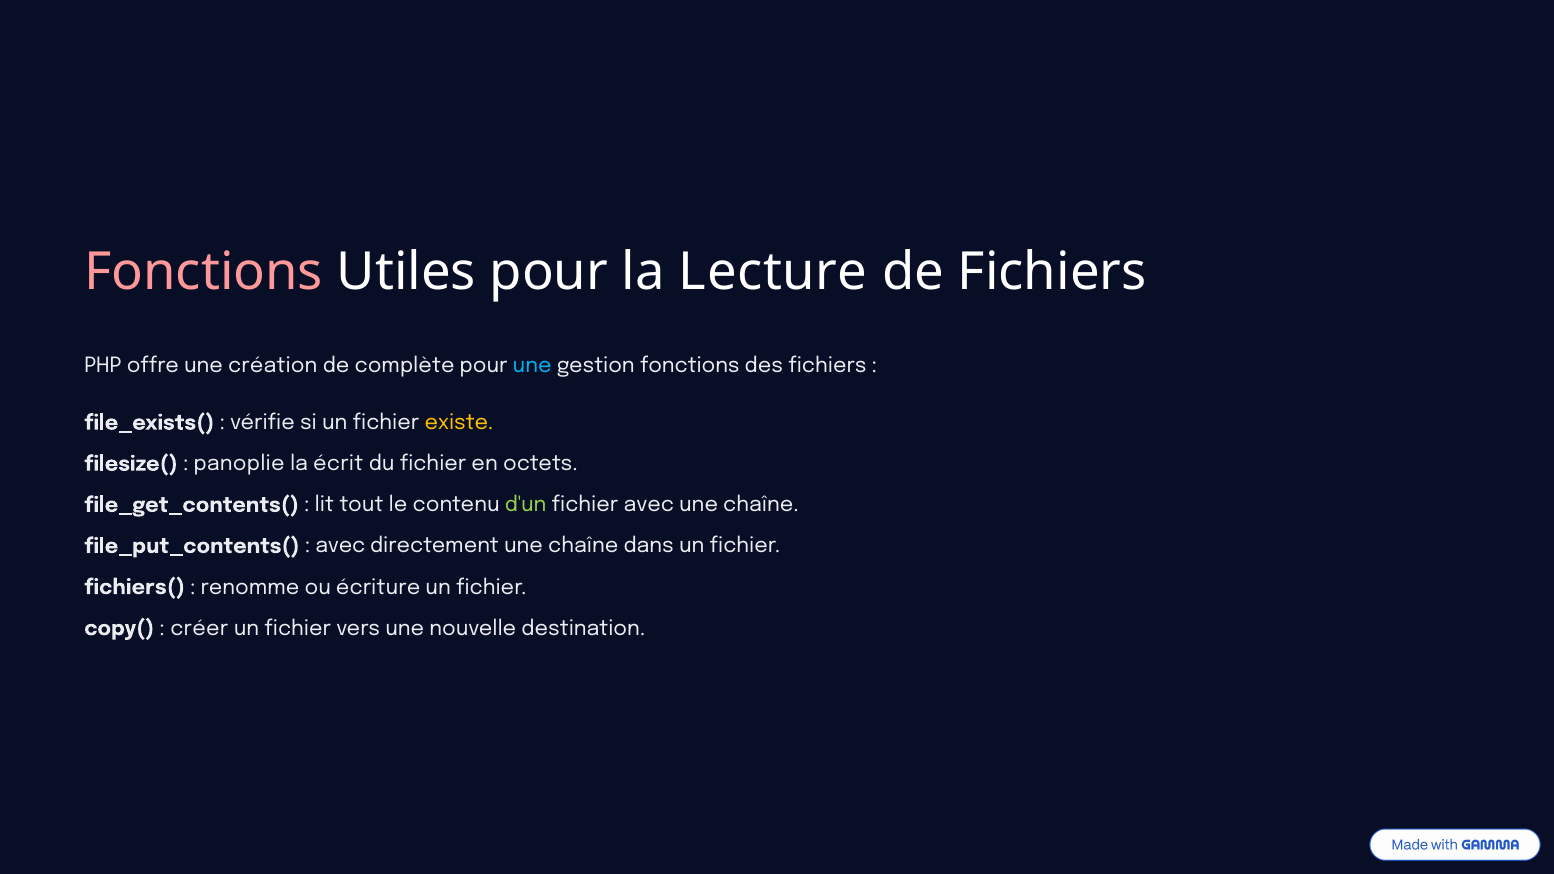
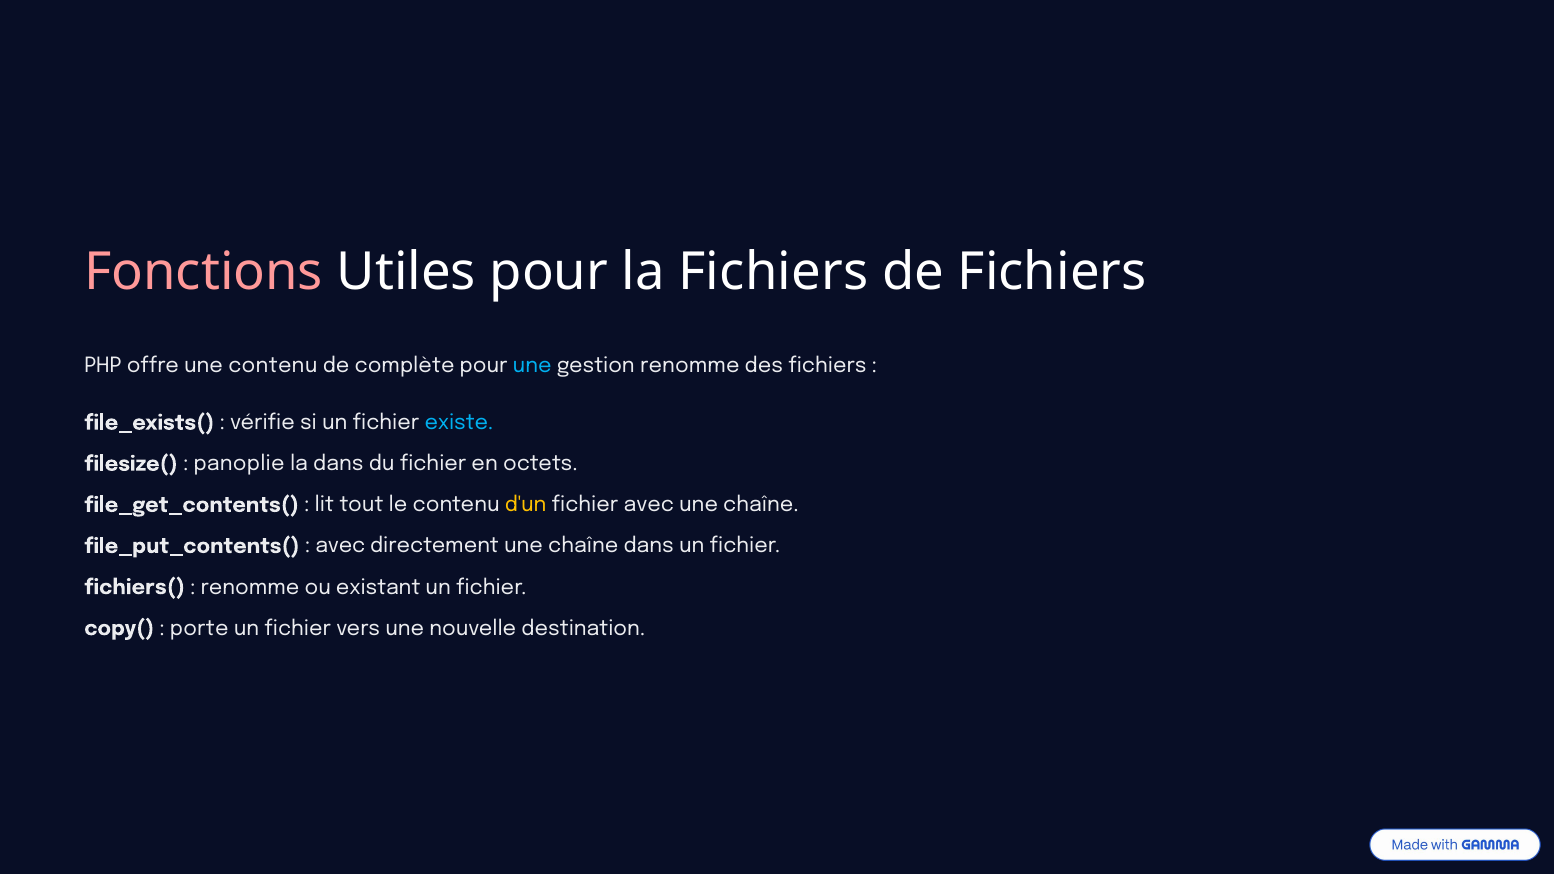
la Lecture: Lecture -> Fichiers (773, 272)
une création: création -> contenu (273, 365)
gestion fonctions: fonctions -> renomme (690, 365)
existe colour: yellow -> light blue (459, 423)
la écrit: écrit -> dans (338, 464)
d'un colour: light green -> yellow (526, 505)
écriture: écriture -> existant (378, 587)
créer: créer -> porte (199, 628)
